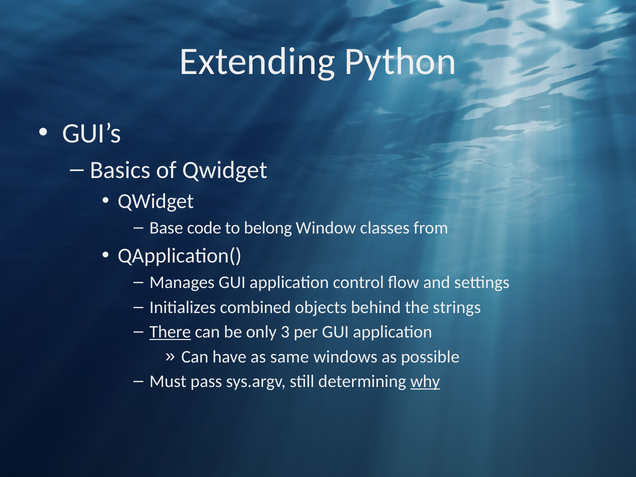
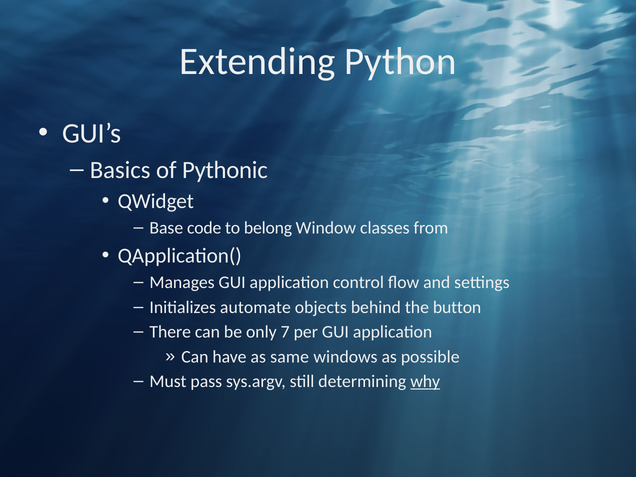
of Qwidget: Qwidget -> Pythonic (225, 170)
combined: combined -> automate (255, 307)
strings: strings -> button (457, 307)
There underline: present -> none (170, 332)
3: 3 -> 7 (285, 332)
